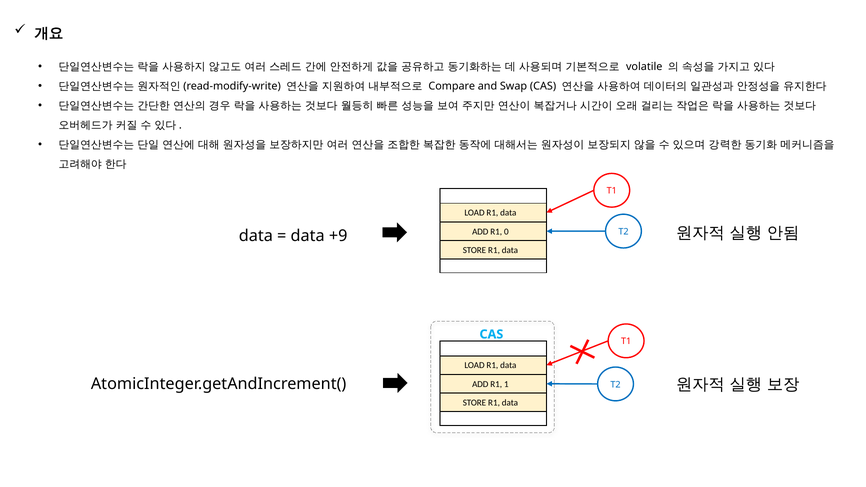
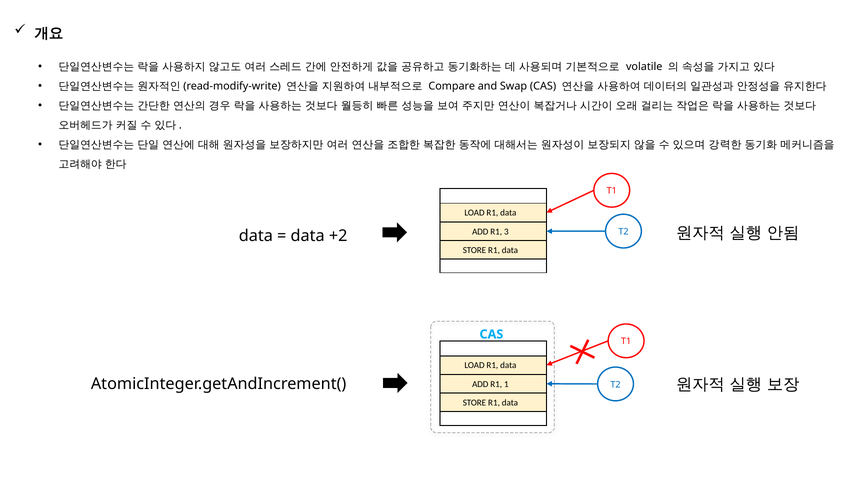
+9: +9 -> +2 (338, 236)
0: 0 -> 3 (506, 232)
